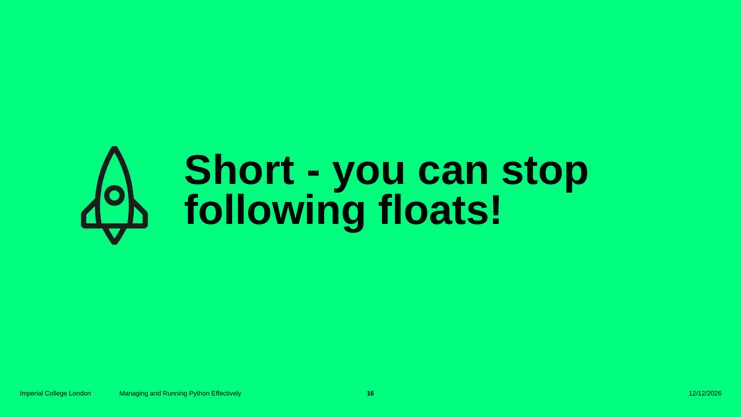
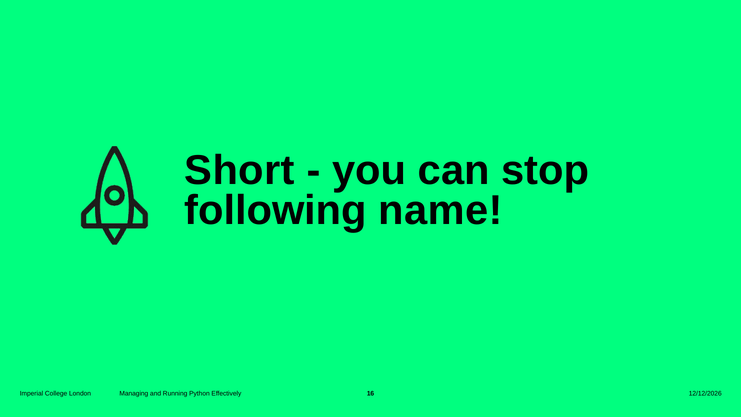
floats: floats -> name (441, 211)
